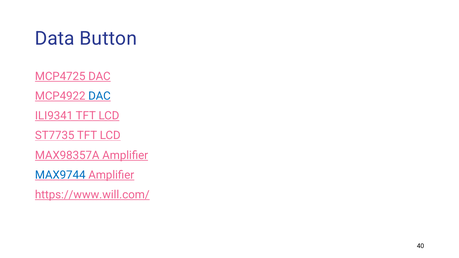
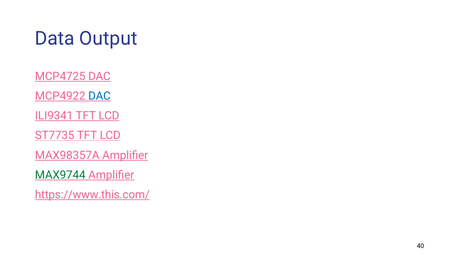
Button: Button -> Output (108, 38)
MAX9744 colour: blue -> green (60, 175)
https://www.will.com/: https://www.will.com/ -> https://www.this.com/ (92, 195)
